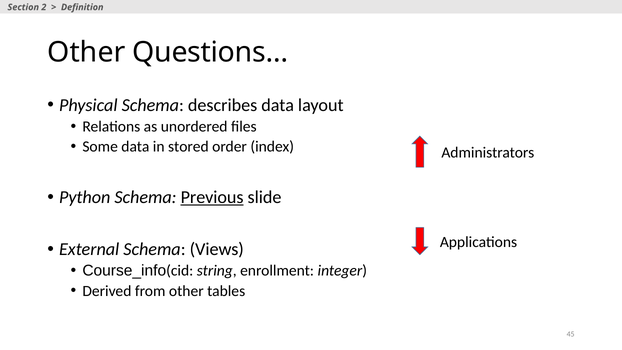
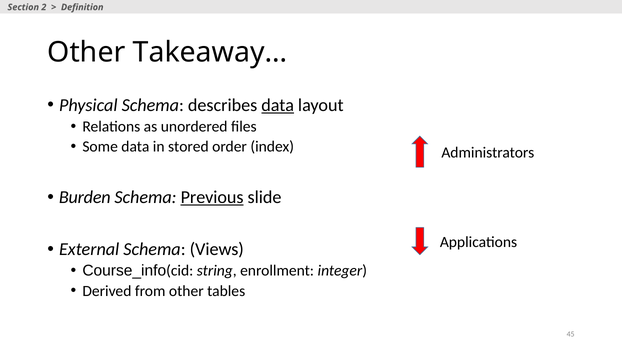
Questions…: Questions… -> Takeaway… (210, 52)
data underline: none -> present (278, 105)
Python: Python -> Burden (85, 197)
